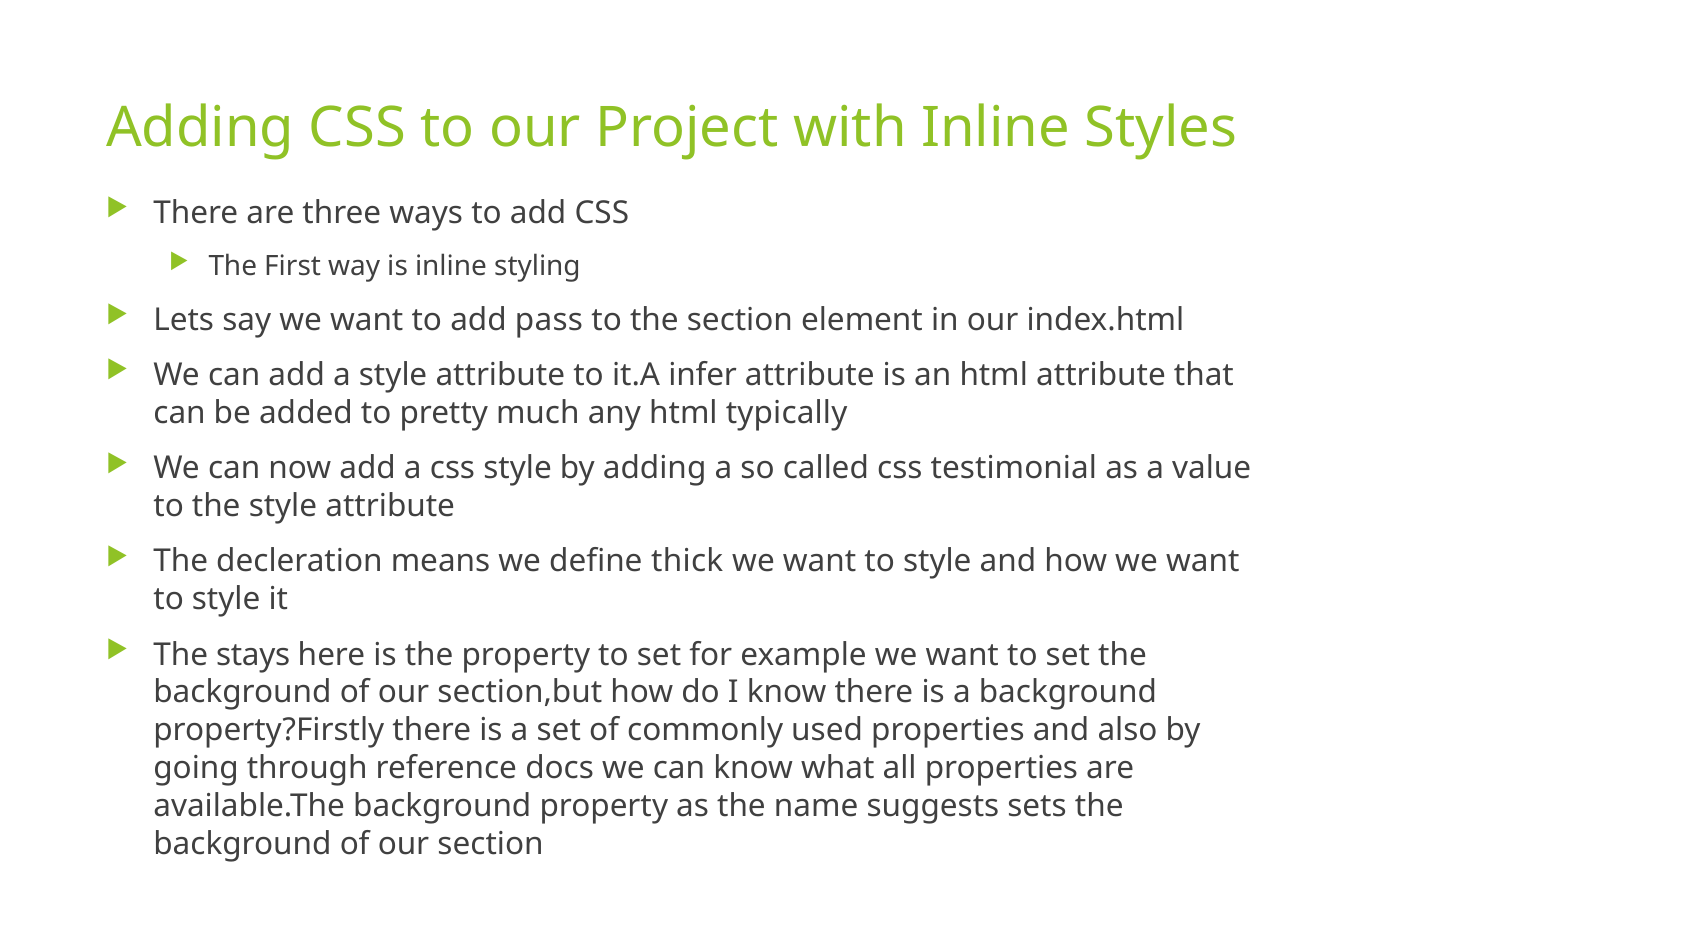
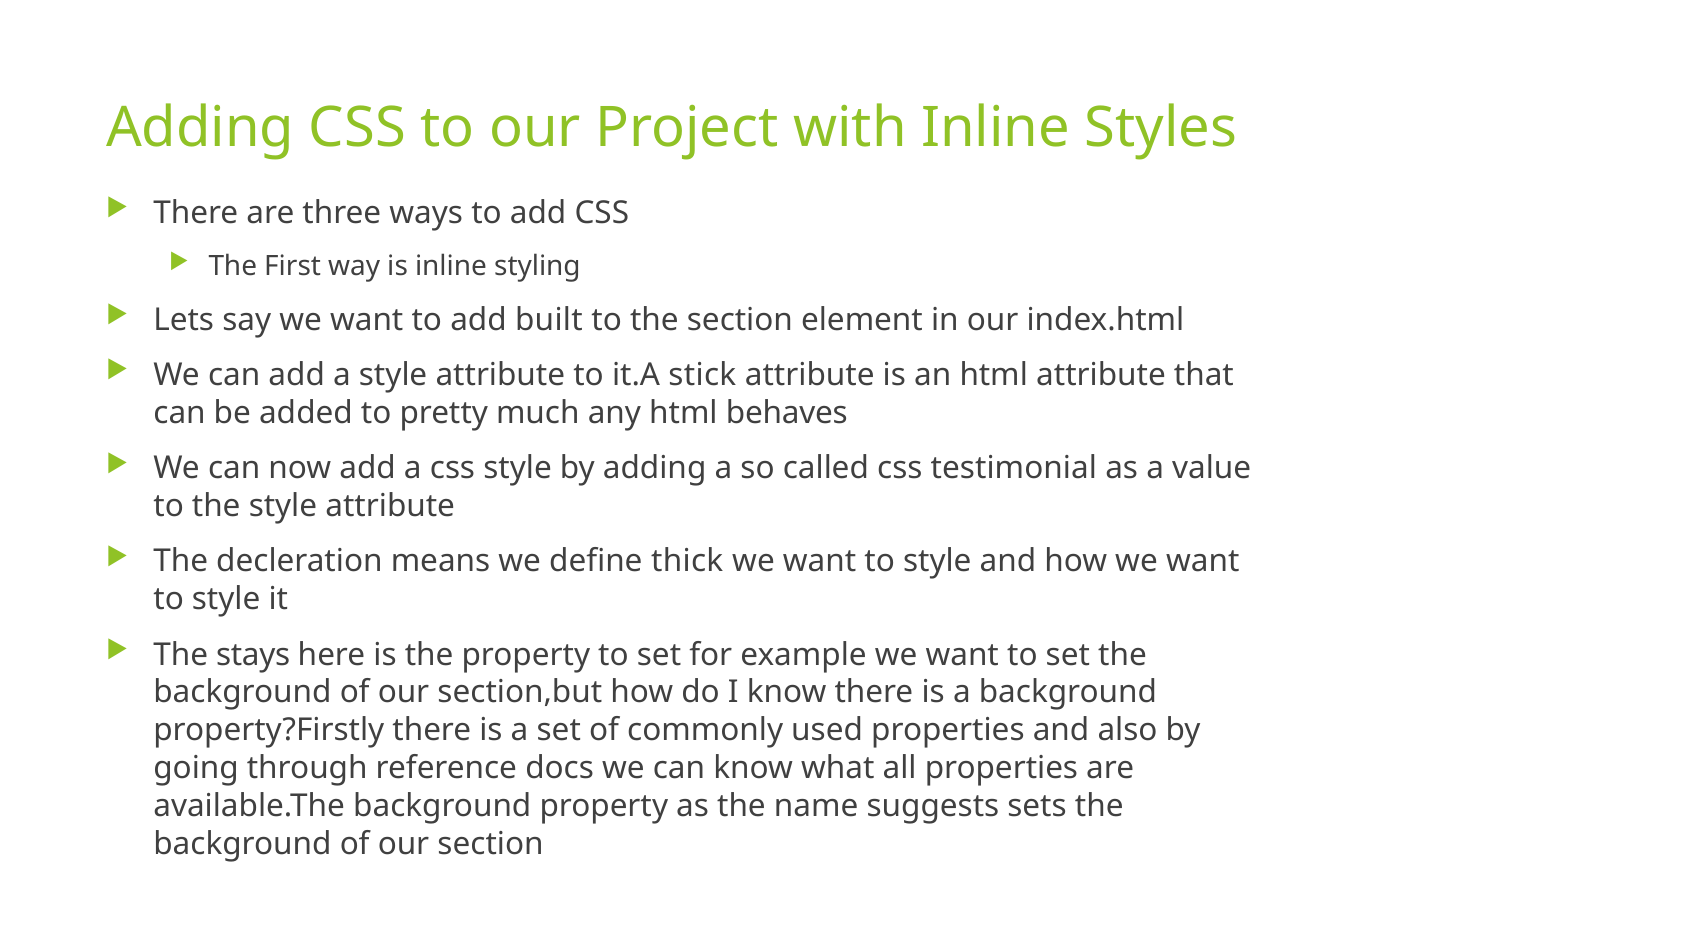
pass: pass -> built (549, 320)
infer: infer -> stick (702, 375)
typically: typically -> behaves (787, 413)
